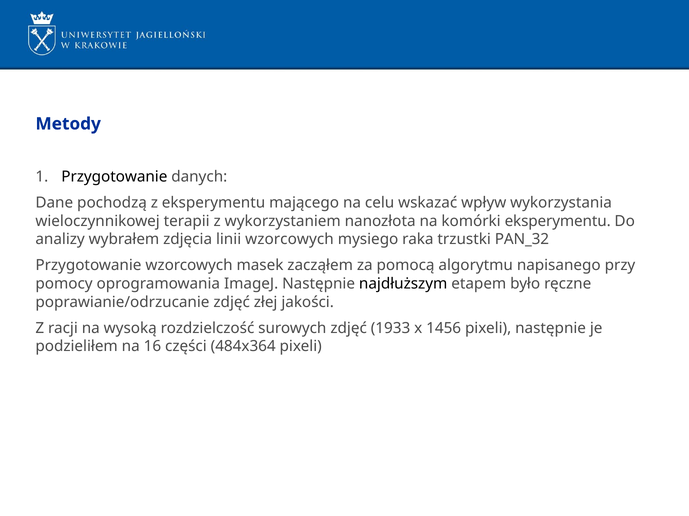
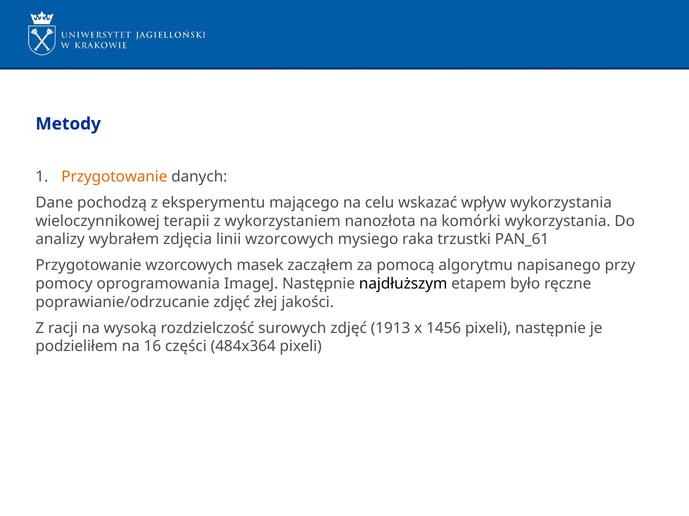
Przygotowanie colour: black -> orange (114, 177)
komórki eksperymentu: eksperymentu -> wykorzystania (558, 221)
PAN_32: PAN_32 -> PAN_61 (522, 240)
1933: 1933 -> 1913 (391, 329)
